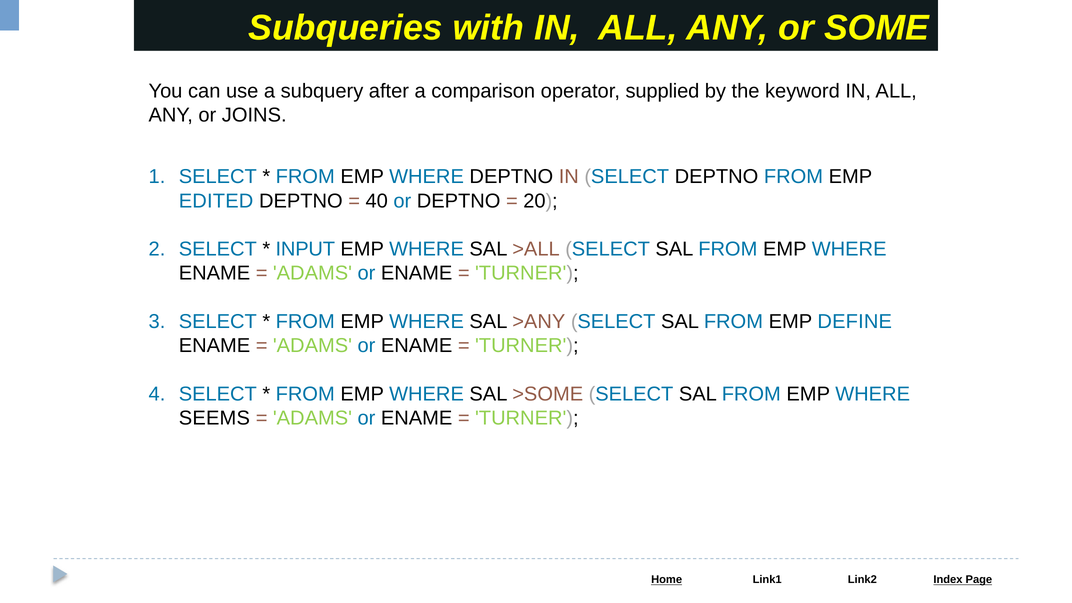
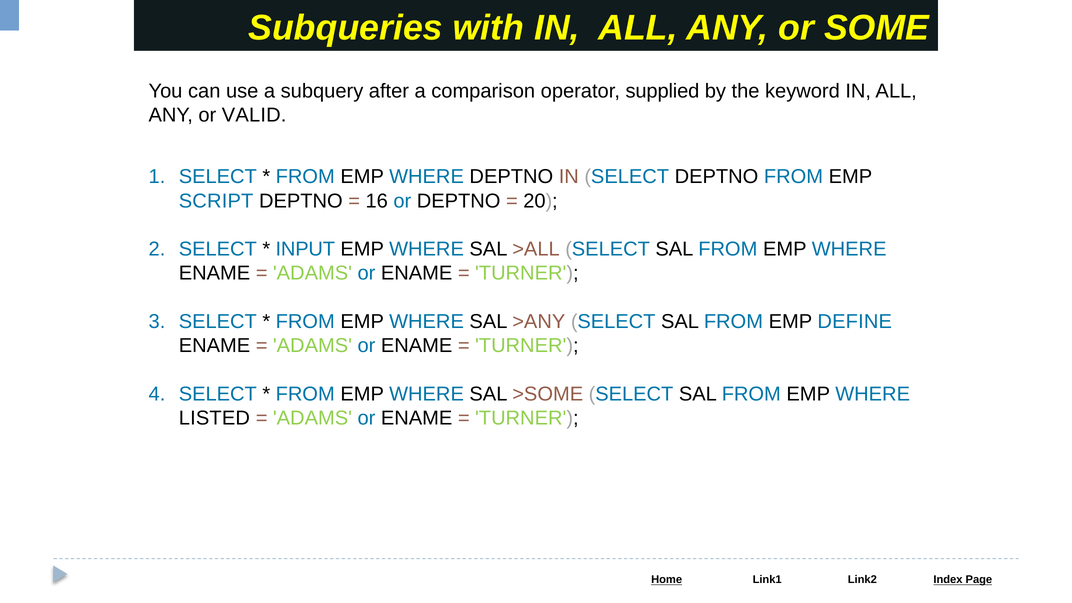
JOINS: JOINS -> VALID (254, 115)
EDITED: EDITED -> SCRIPT (216, 201)
40: 40 -> 16 (377, 201)
SEEMS: SEEMS -> LISTED (214, 418)
